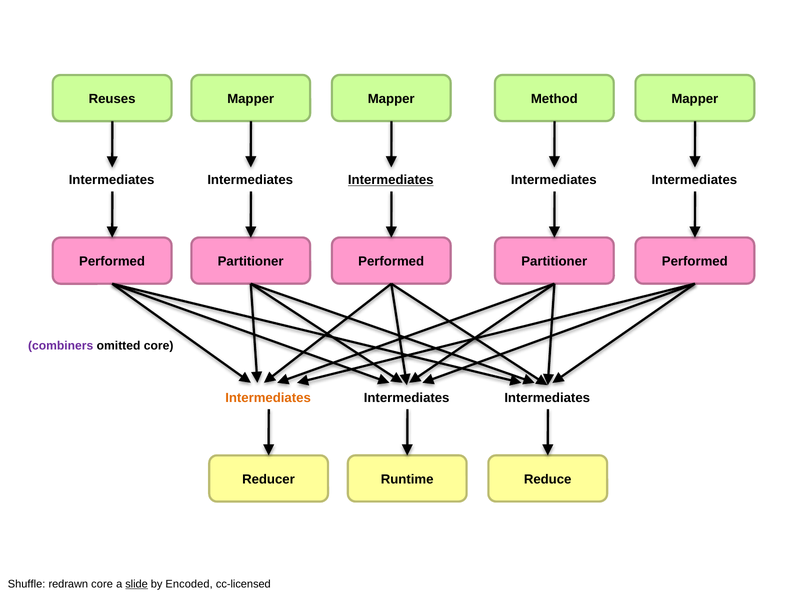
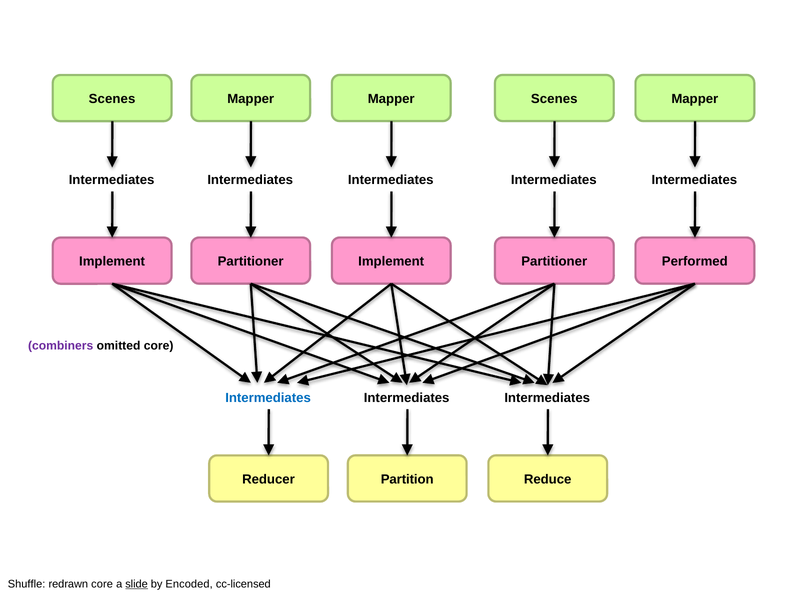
Reuses: Reuses -> Scenes (112, 99)
Mapper Method: Method -> Scenes (554, 99)
Intermediates underline: present -> none (391, 180)
Performed: Performed -> Implement (112, 262)
Performed: Performed -> Implement (391, 261)
Intermediates colour: orange -> blue (268, 398)
Runtime: Runtime -> Partition (407, 479)
